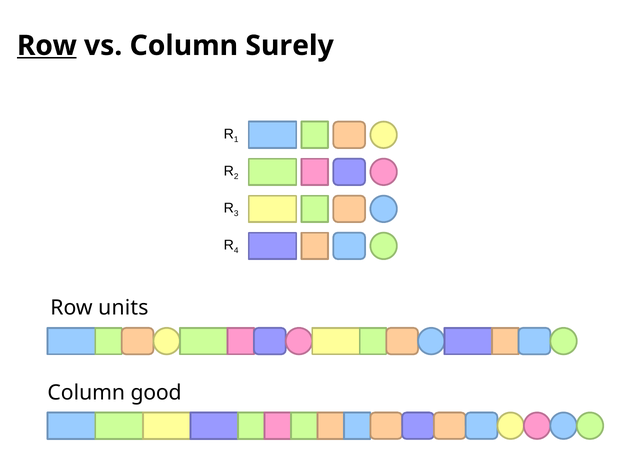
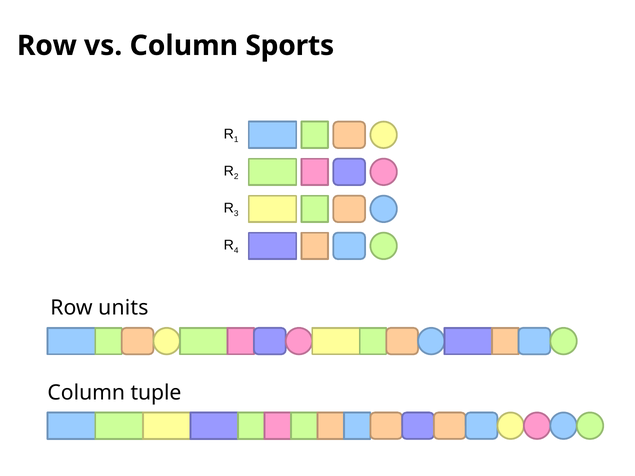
Row underline: present -> none (47, 46)
Surely: Surely -> Sports (290, 46)
good: good -> tuple (156, 393)
